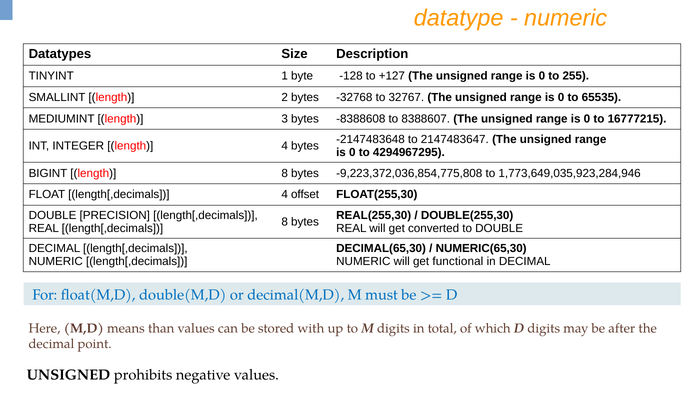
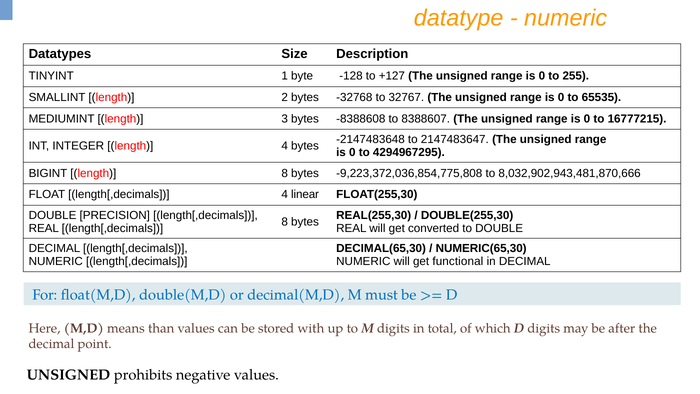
1,773,649,035,923,284,946: 1,773,649,035,923,284,946 -> 8,032,902,943,481,870,666 (570, 173)
offset: offset -> linear (305, 194)
